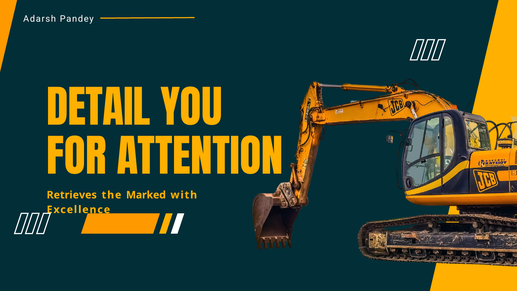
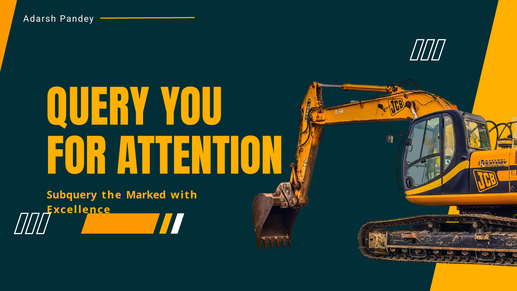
DETAIL: DETAIL -> QUERY (98, 110)
Retrieves: Retrieves -> Subquery (72, 195)
